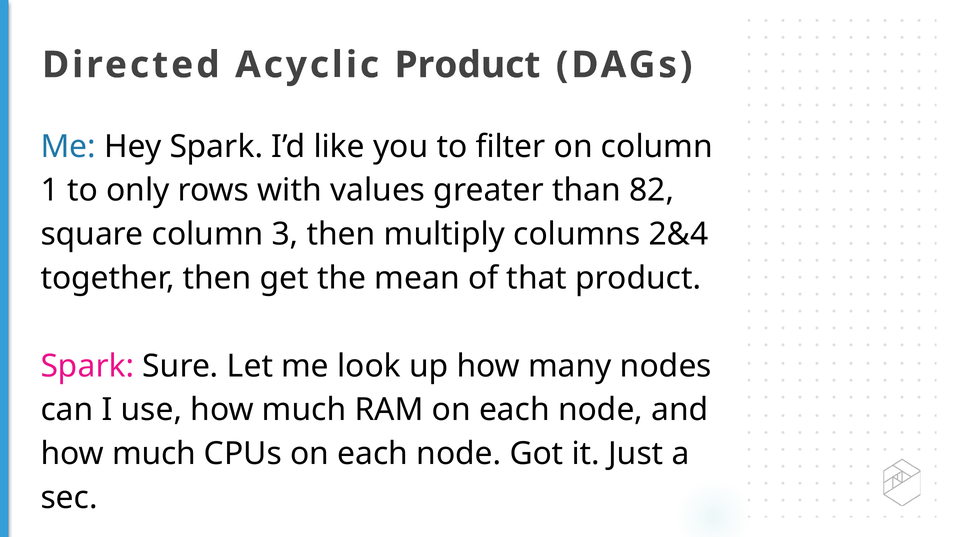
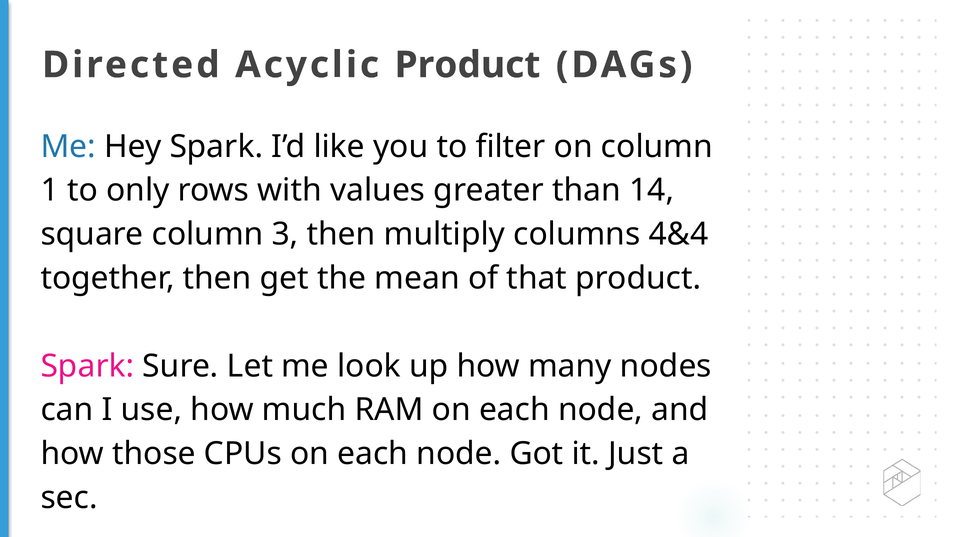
82: 82 -> 14 (652, 190)
2&4: 2&4 -> 4&4 (679, 234)
much: much -> those (154, 454)
